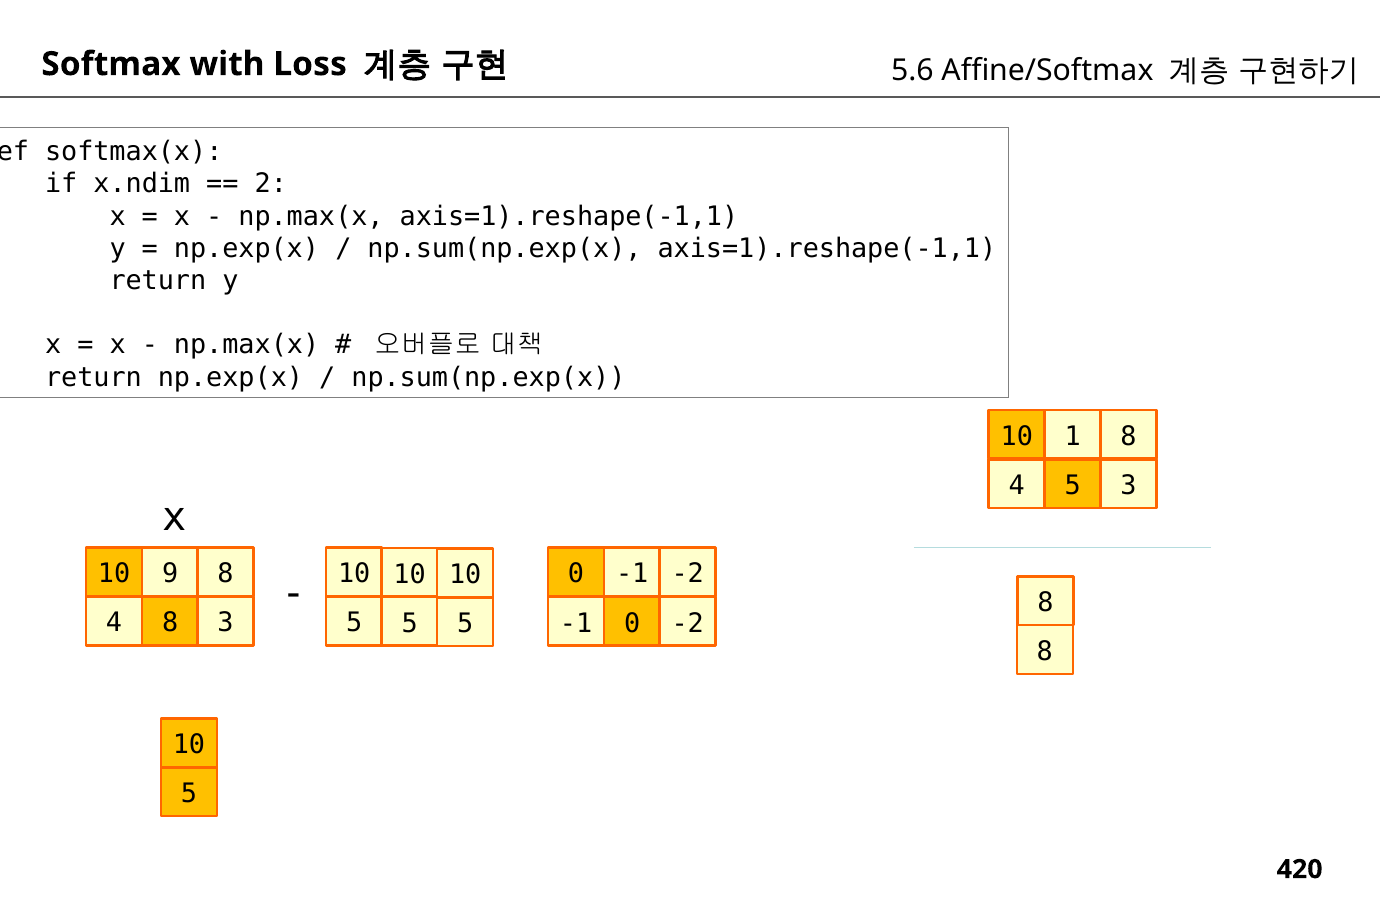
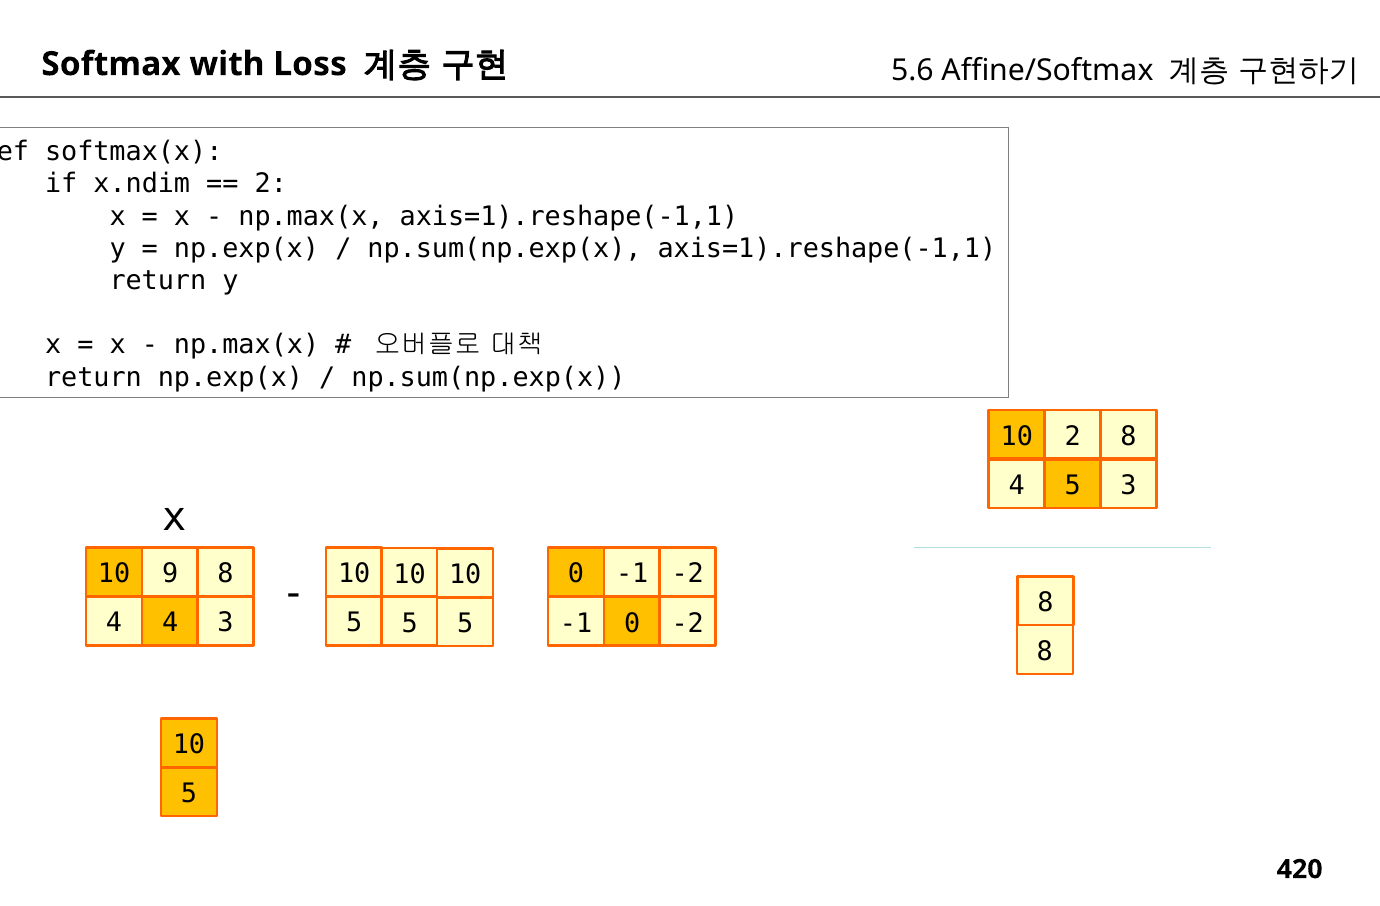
10 1: 1 -> 2 (1073, 436)
4 8: 8 -> 4 (170, 623)
